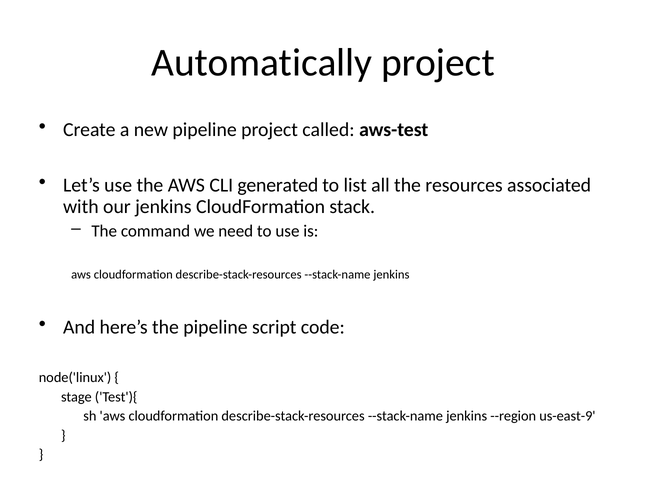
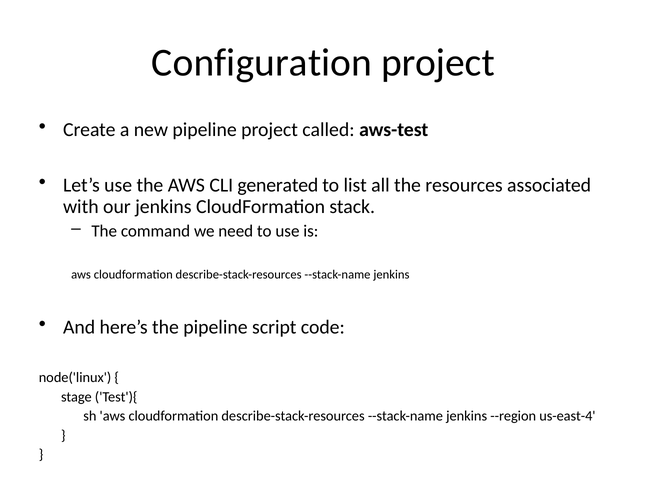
Automatically: Automatically -> Configuration (262, 63)
us-east-9: us-east-9 -> us-east-4 (567, 415)
